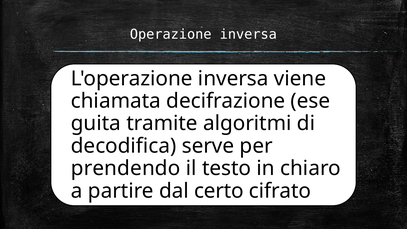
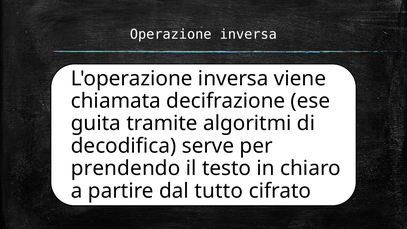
certo: certo -> tutto (219, 191)
